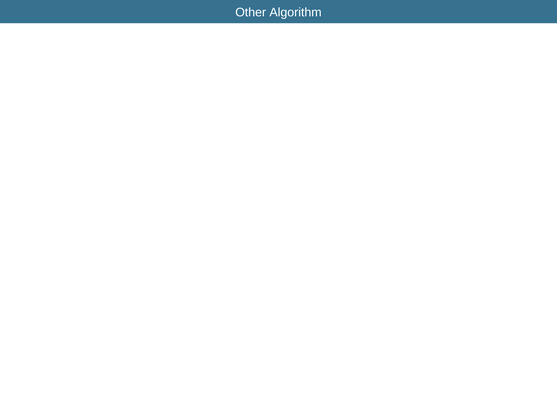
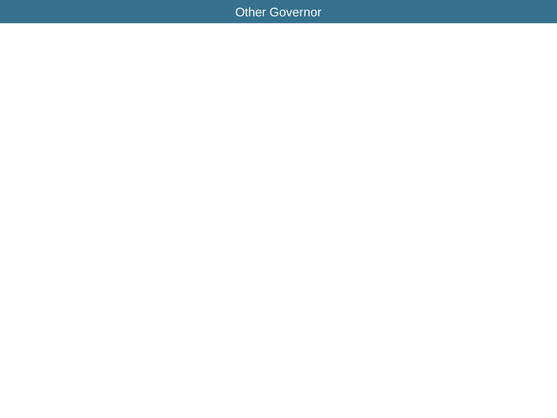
Algorithm: Algorithm -> Governor (296, 12)
